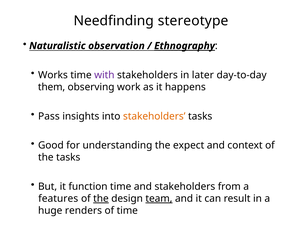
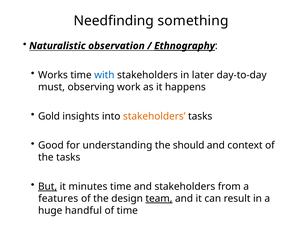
stereotype: stereotype -> something (193, 21)
with colour: purple -> blue (104, 75)
them: them -> must (52, 87)
Pass: Pass -> Gold (49, 116)
expect: expect -> should (189, 145)
But underline: none -> present (48, 186)
function: function -> minutes (88, 186)
the underline: present -> none (101, 198)
renders: renders -> handful (83, 210)
